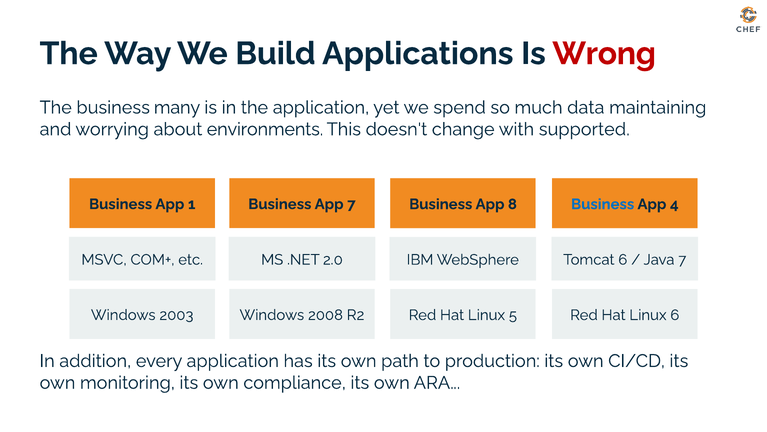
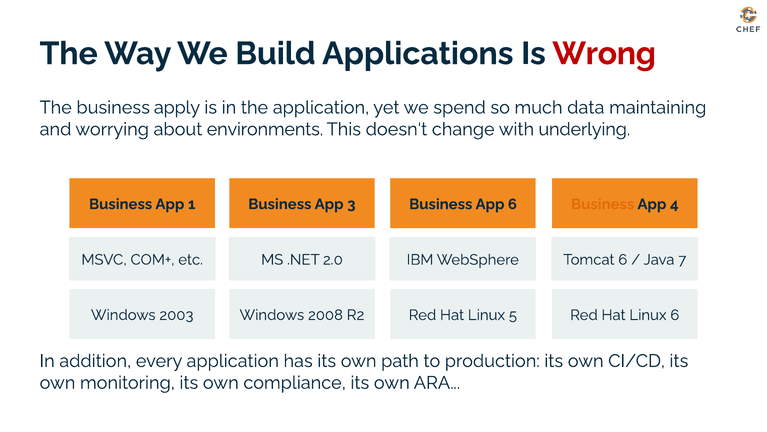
many: many -> apply (177, 107)
supported: supported -> underlying (584, 129)
App 7: 7 -> 3 (351, 204)
App 8: 8 -> 6 (512, 204)
Business colour: blue -> orange (603, 204)
